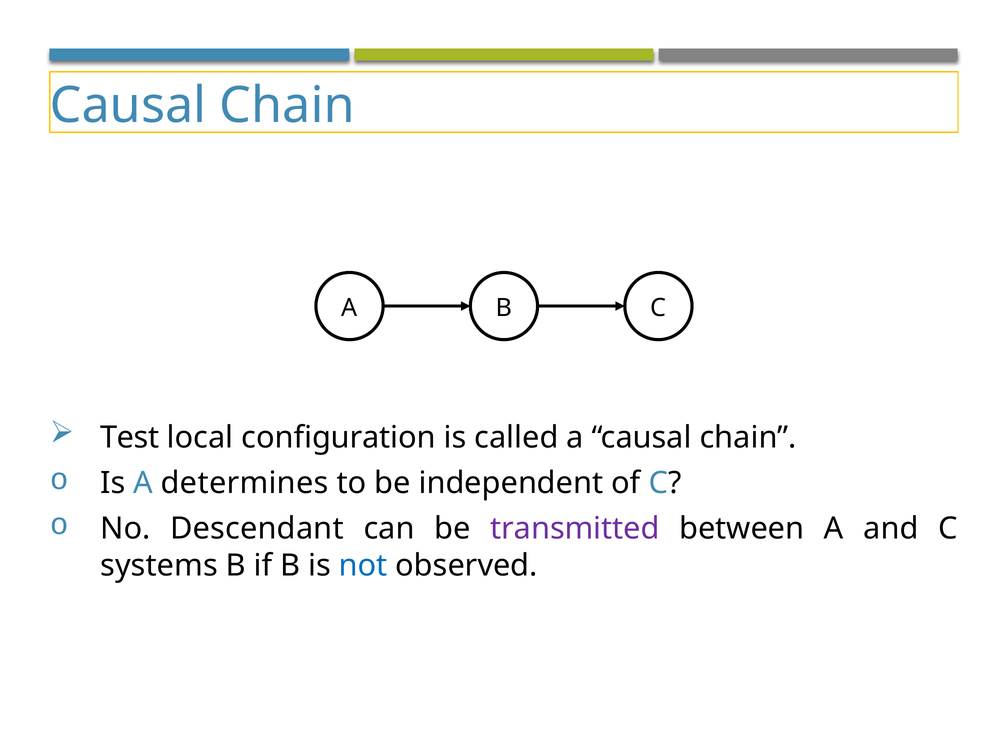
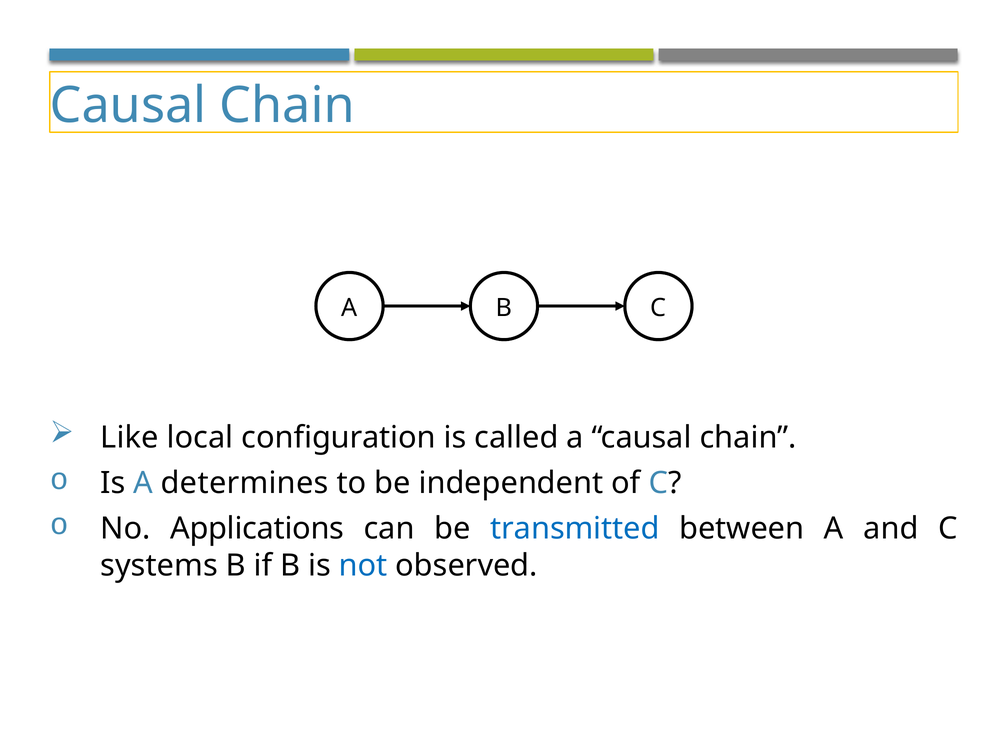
Test: Test -> Like (130, 438)
Descendant: Descendant -> Applications (257, 528)
transmitted colour: purple -> blue (575, 528)
